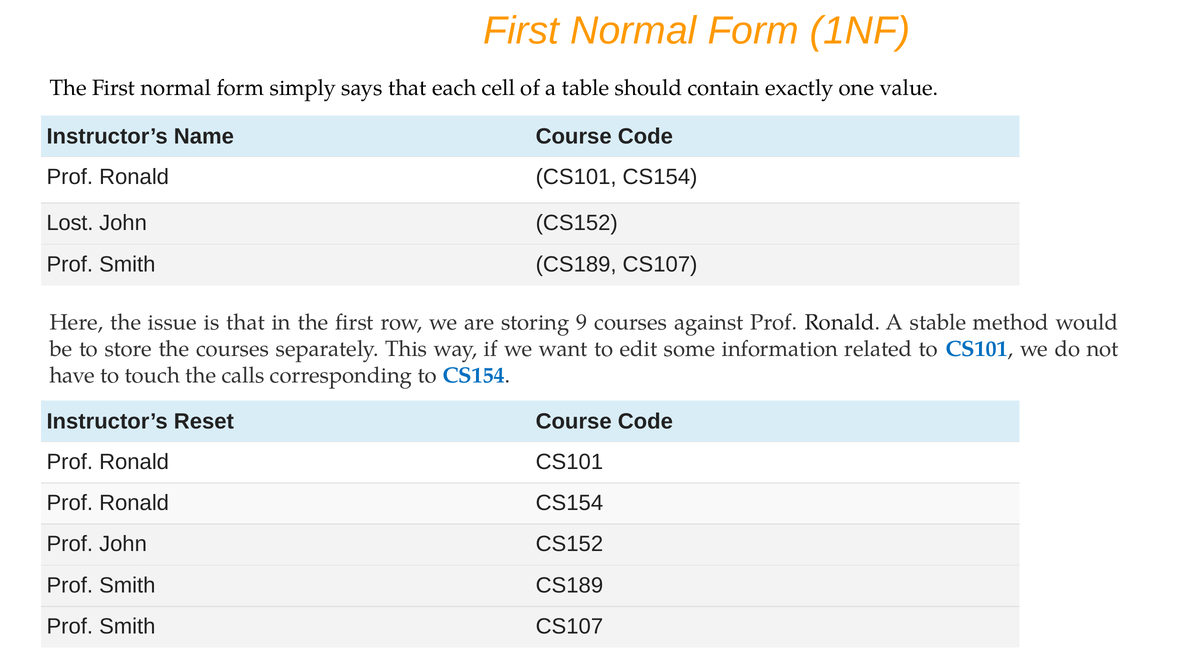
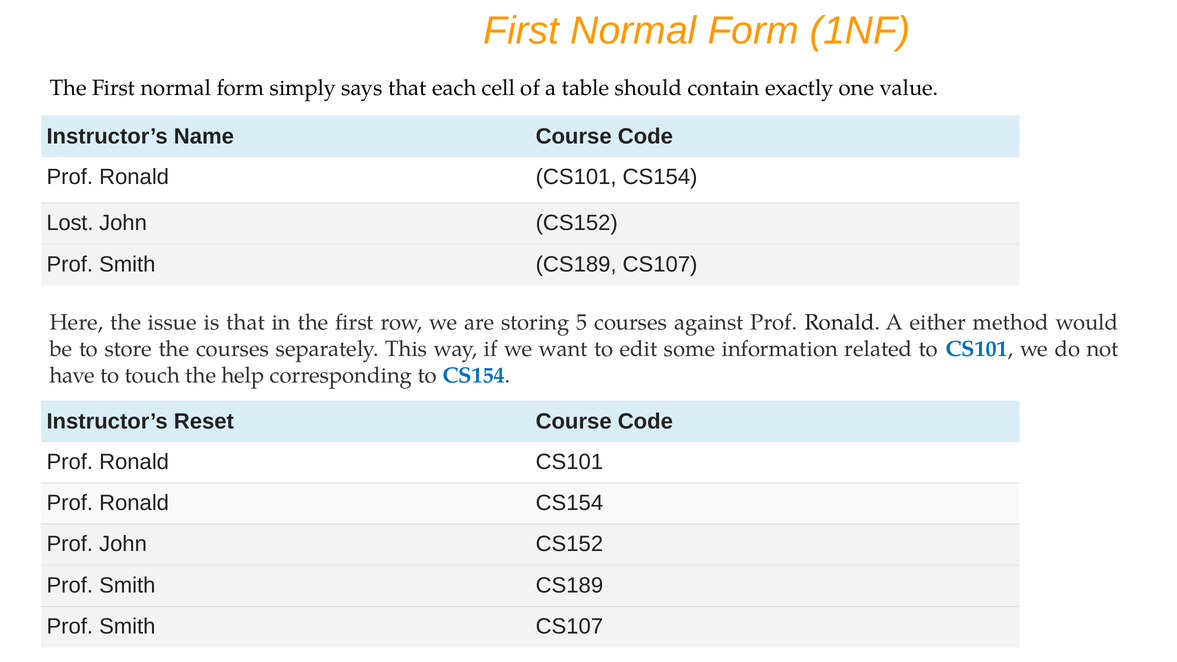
9: 9 -> 5 (582, 322)
stable: stable -> either (938, 322)
calls: calls -> help (243, 375)
